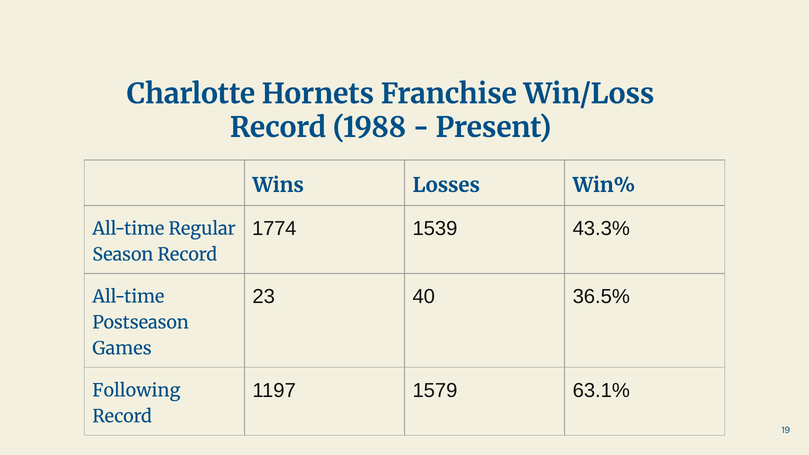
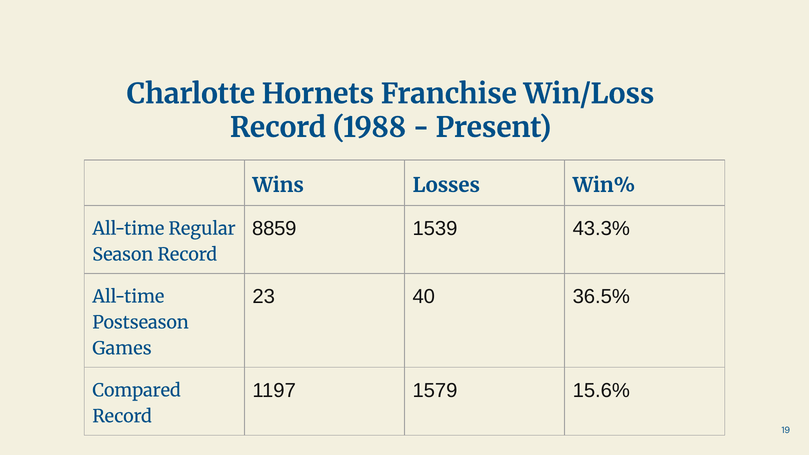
1774: 1774 -> 8859 (274, 229)
63.1%: 63.1% -> 15.6% (601, 390)
Following: Following -> Compared (137, 391)
